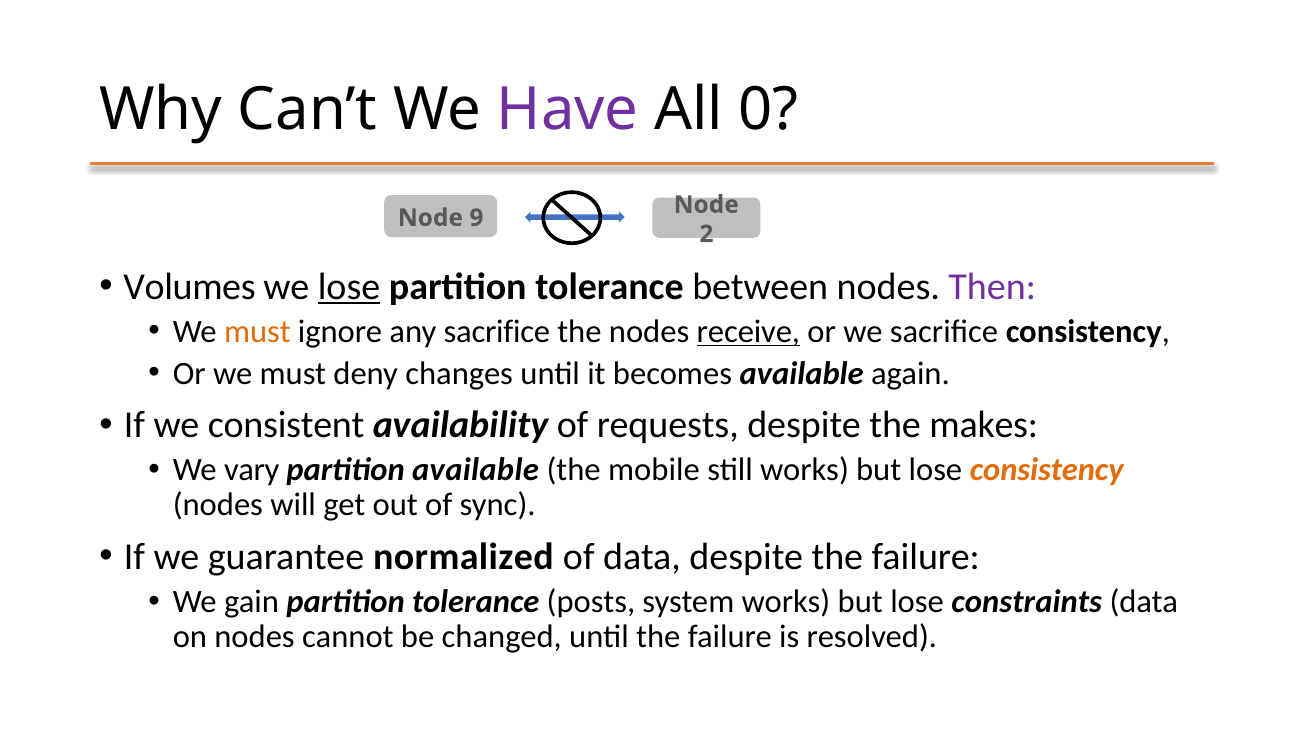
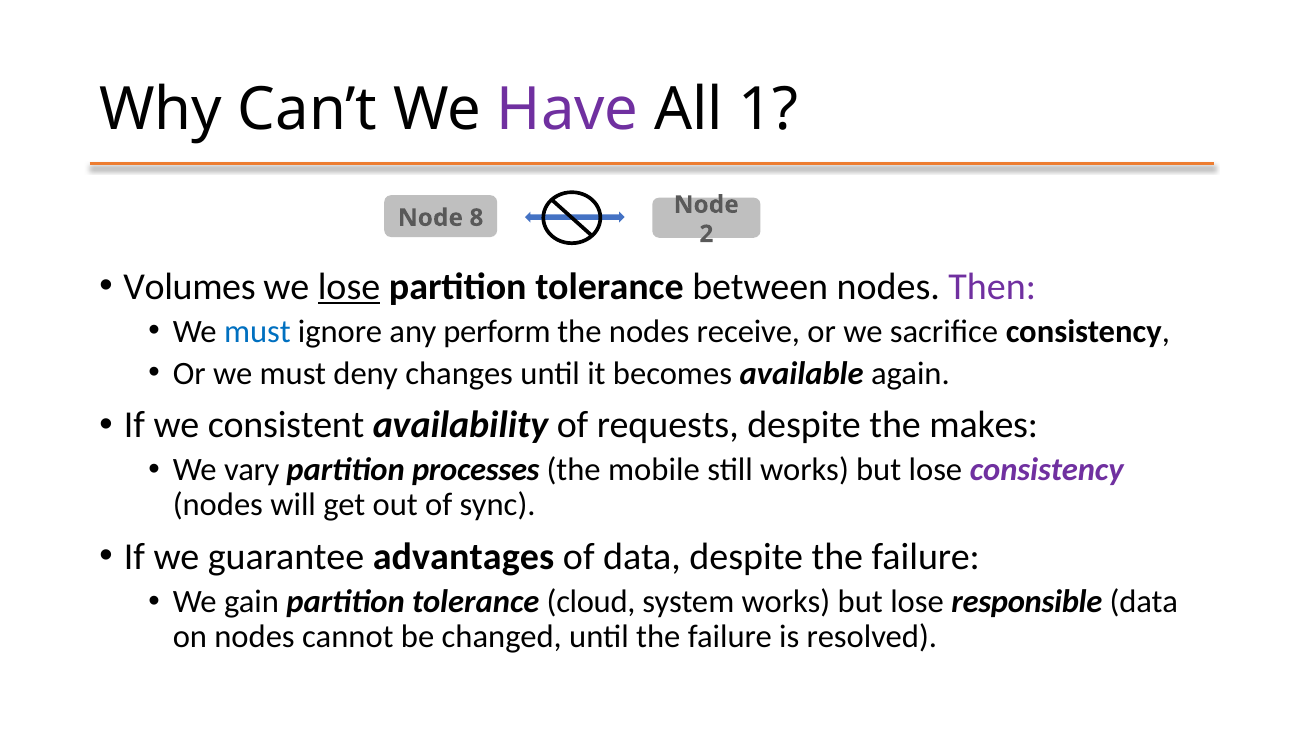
0: 0 -> 1 (769, 110)
9: 9 -> 8 (476, 218)
must colour: orange -> blue (257, 332)
any sacrifice: sacrifice -> perform (497, 332)
receive underline: present -> none (748, 332)
partition available: available -> processes (476, 470)
consistency colour: orange -> purple (1047, 470)
normalized: normalized -> advantages (464, 557)
posts: posts -> cloud (591, 602)
constraints: constraints -> responsible (1027, 602)
